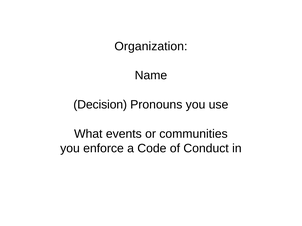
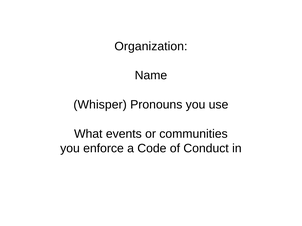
Decision: Decision -> Whisper (100, 105)
